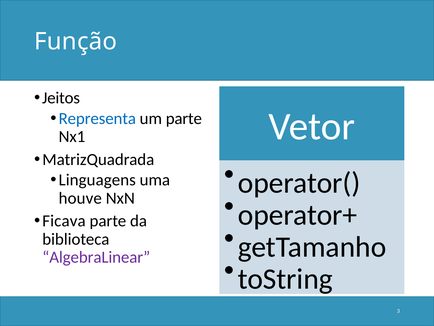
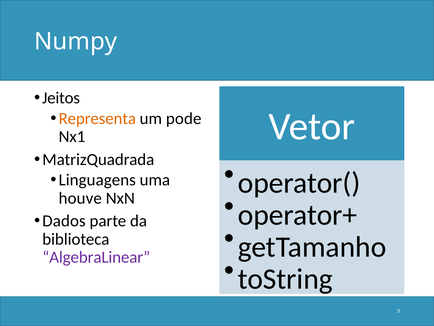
Função: Função -> Numpy (76, 41)
Representa colour: blue -> orange (97, 118)
um parte: parte -> pode (184, 118)
Ficava: Ficava -> Dados (64, 221)
